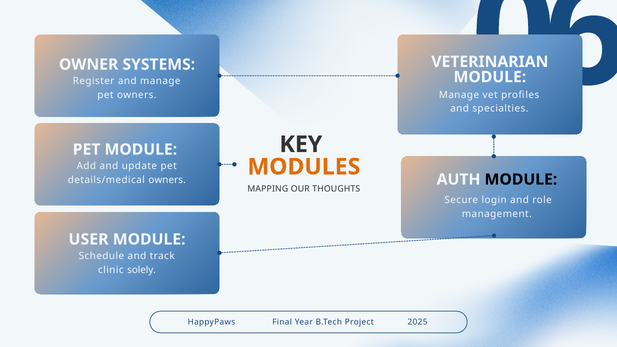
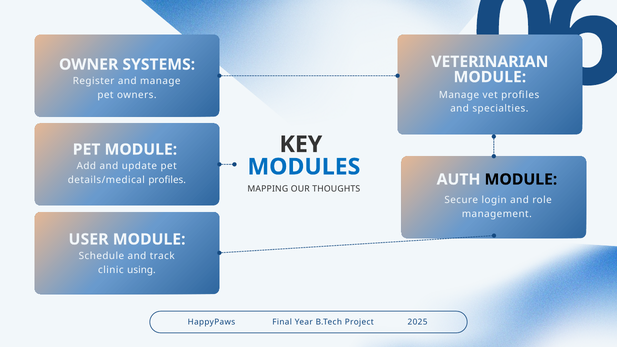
MODULES colour: orange -> blue (304, 167)
details/medical owners: owners -> profiles (167, 180)
solely: solely -> using (141, 270)
